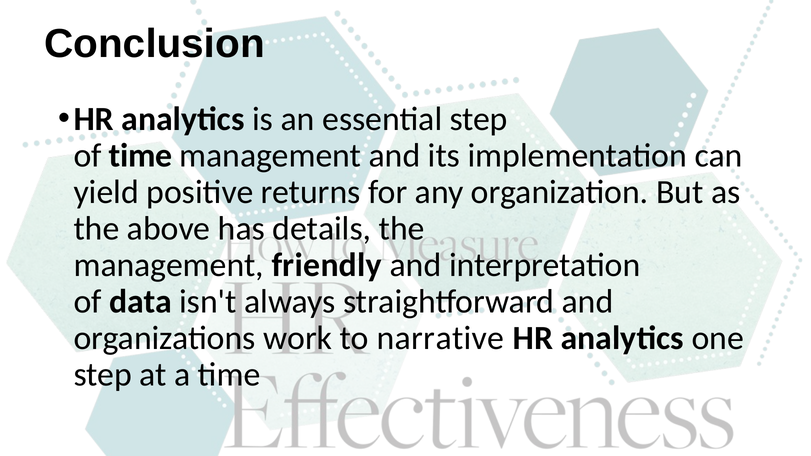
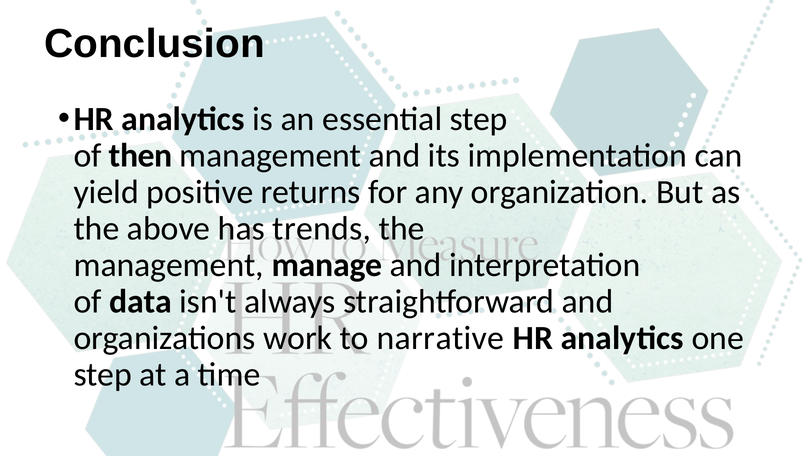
of time: time -> then (141, 156)
details: details -> trends (322, 229)
friendly: friendly -> manage (327, 265)
